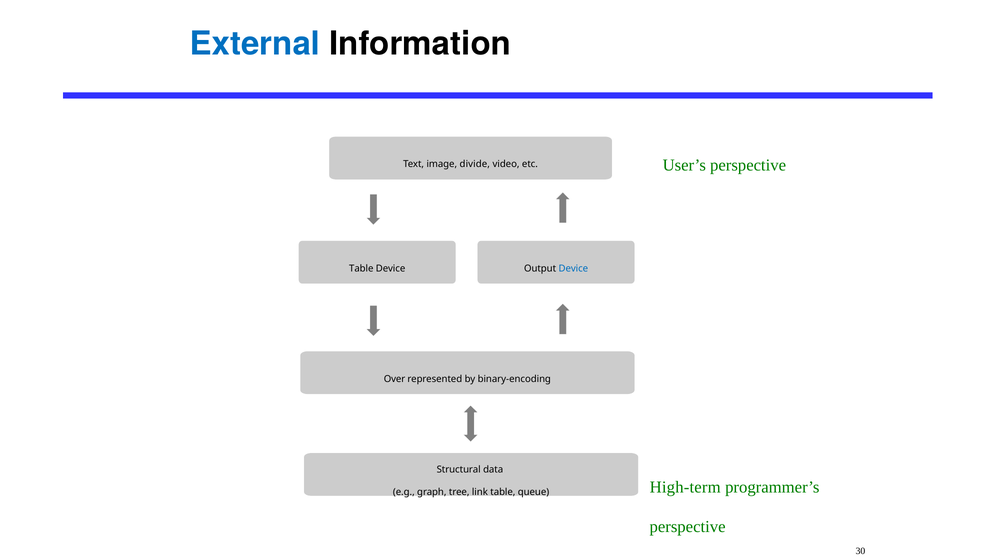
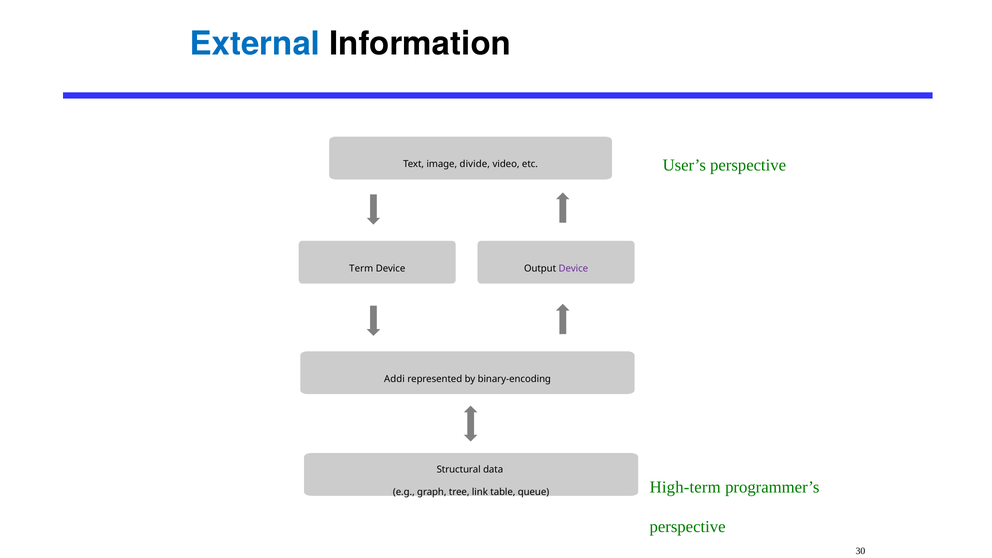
Table: Table -> Term (361, 268)
Device colour: blue -> purple (573, 268)
Over: Over -> Addi (394, 379)
